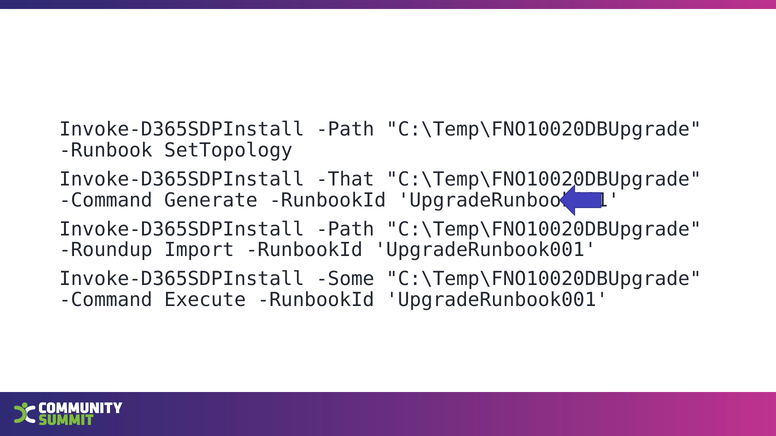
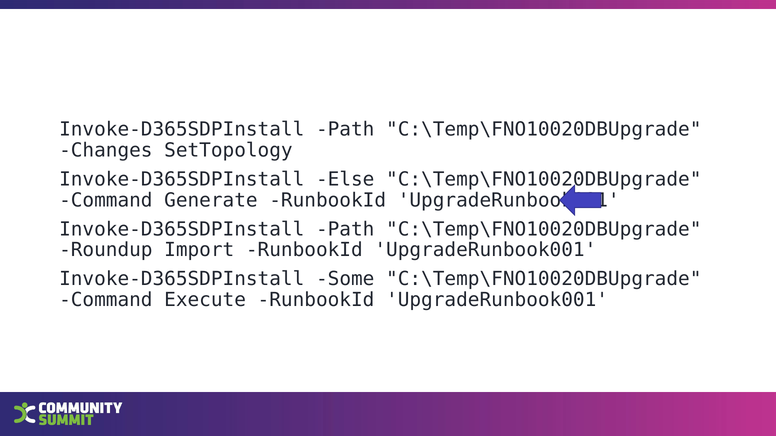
Runbook: Runbook -> Changes (106, 150)
That: That -> Else (345, 179)
